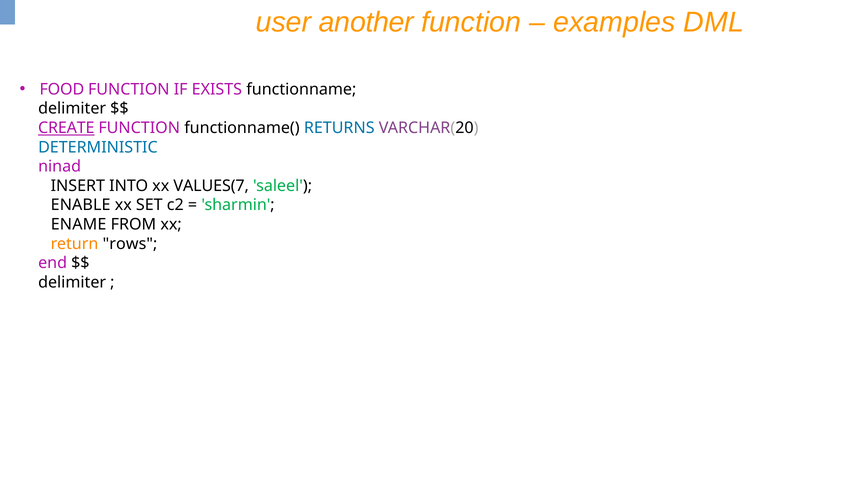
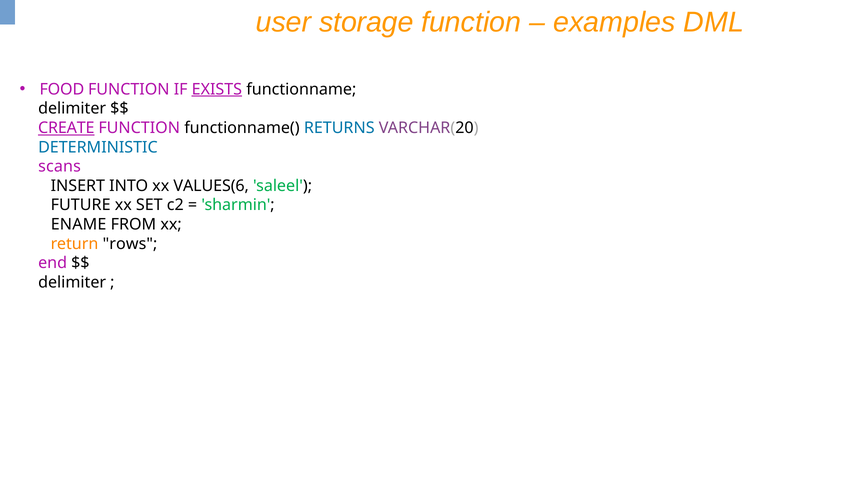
another: another -> storage (366, 22)
EXISTS underline: none -> present (217, 89)
ninad: ninad -> scans (60, 166)
VALUES(7: VALUES(7 -> VALUES(6 (211, 186)
ENABLE: ENABLE -> FUTURE (81, 205)
